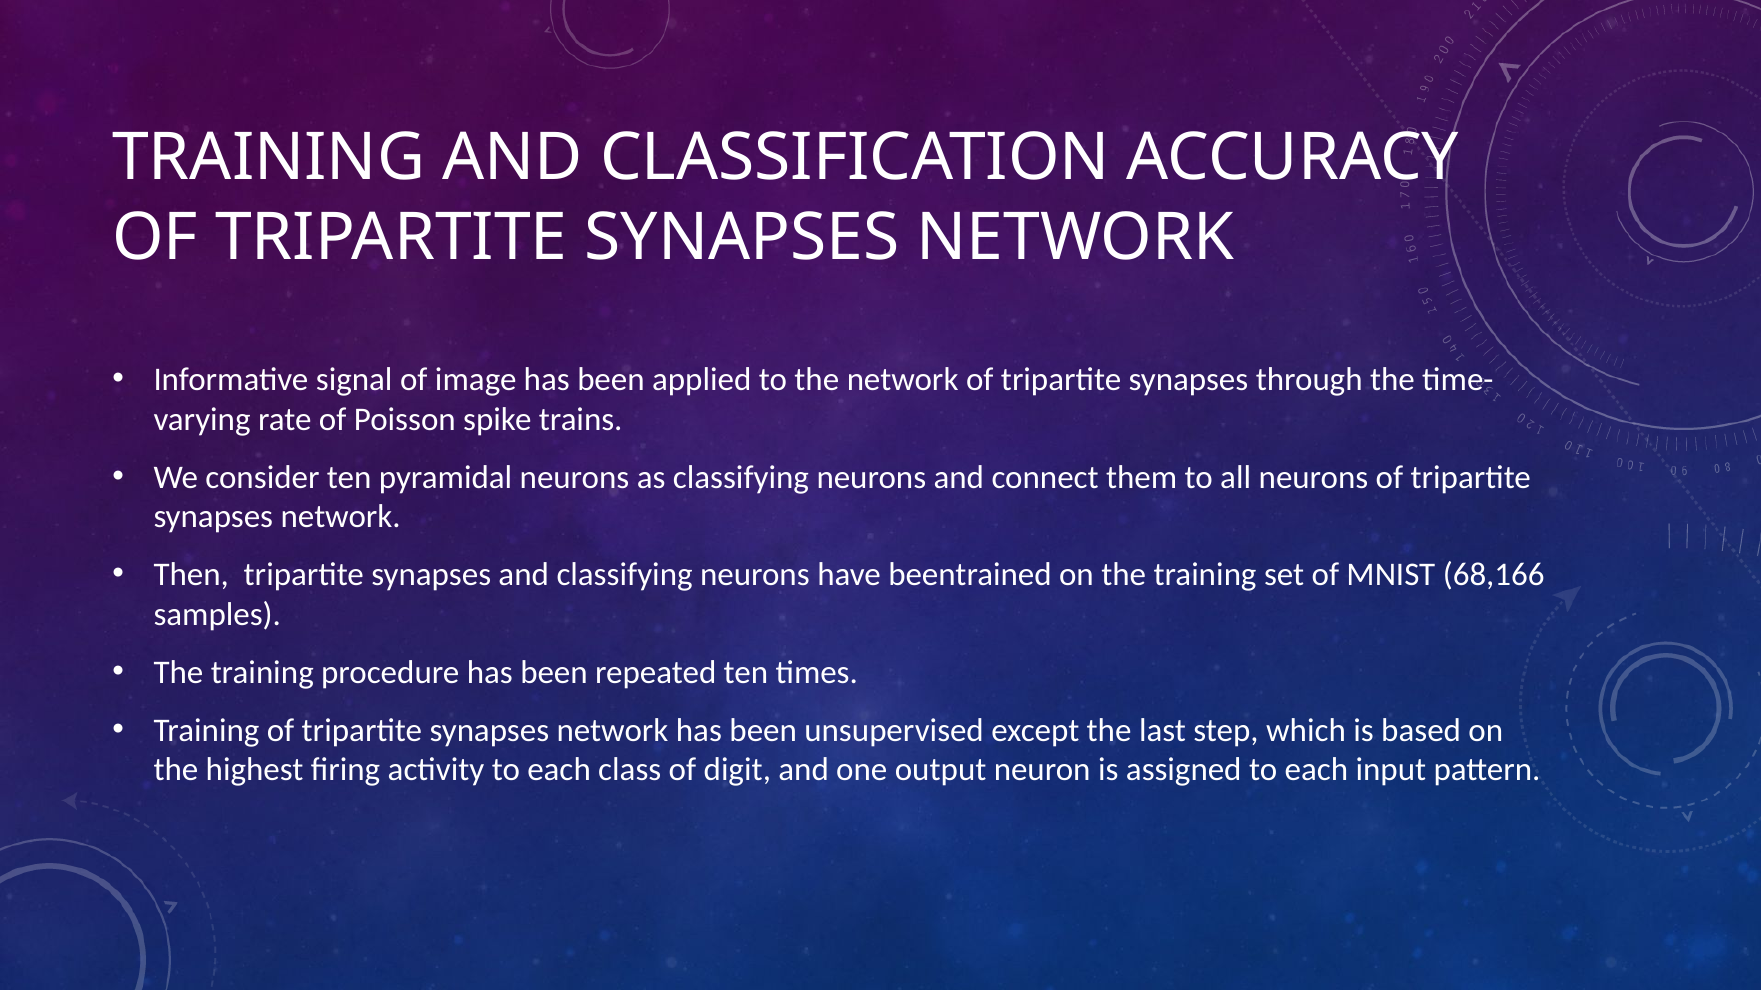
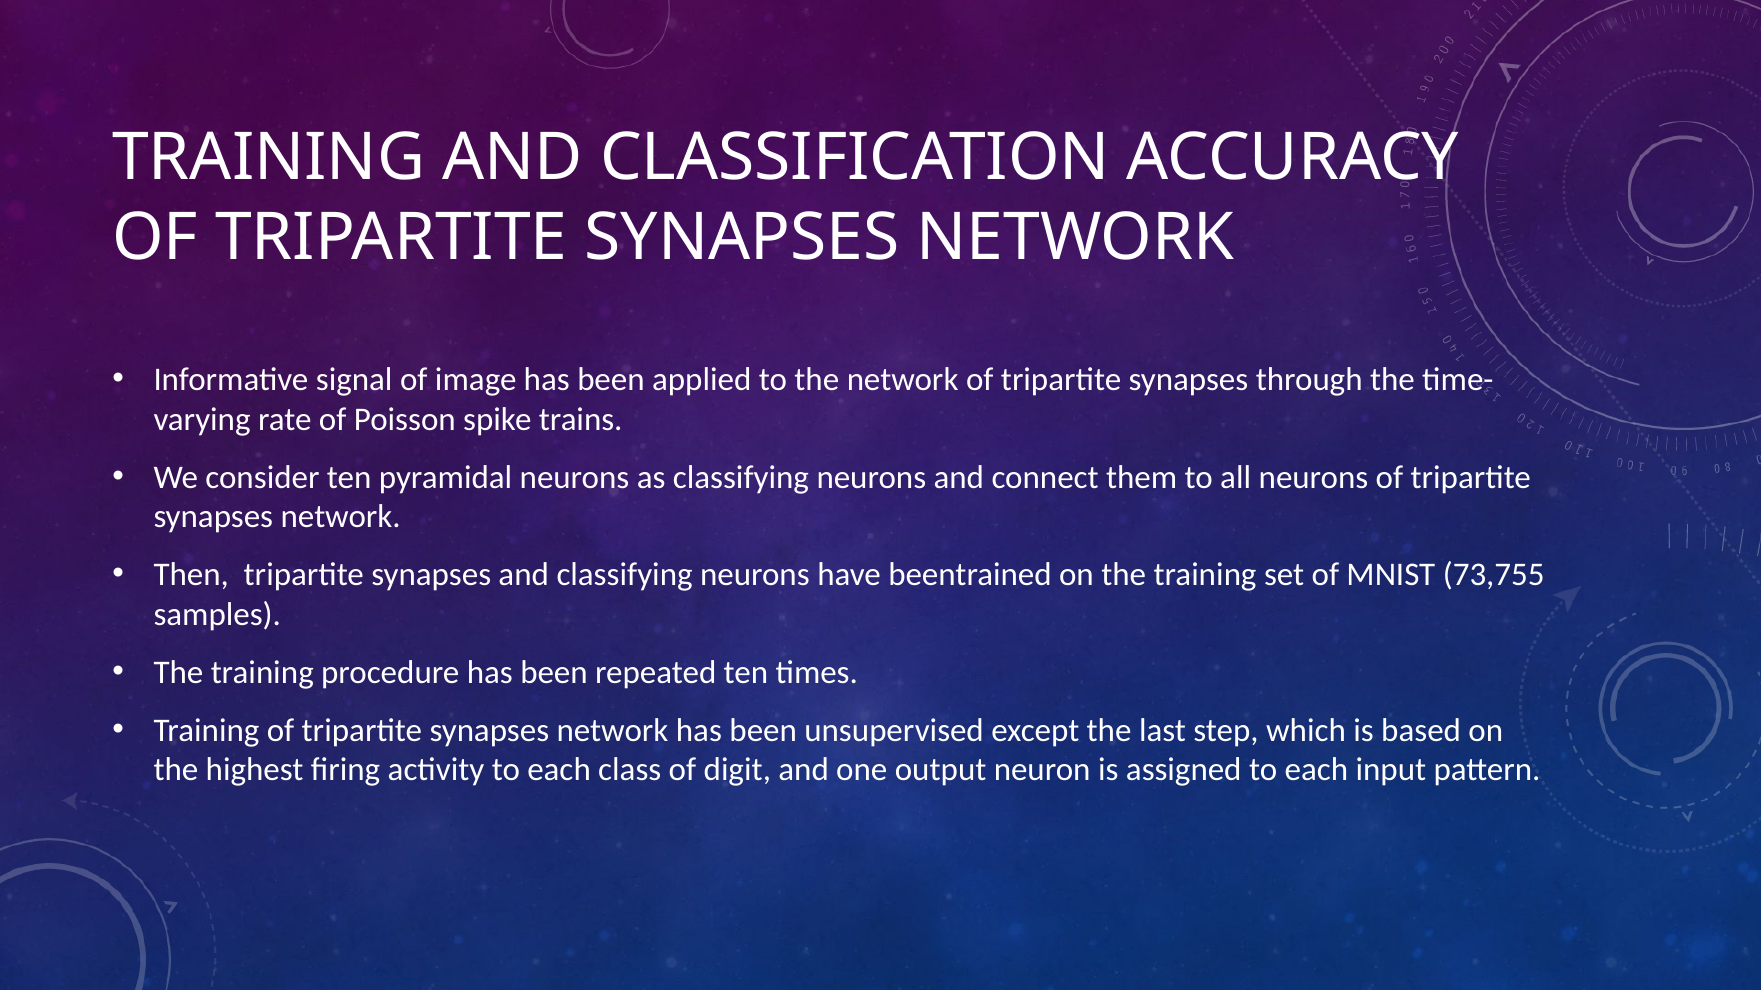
68,166: 68,166 -> 73,755 (1494, 575)
